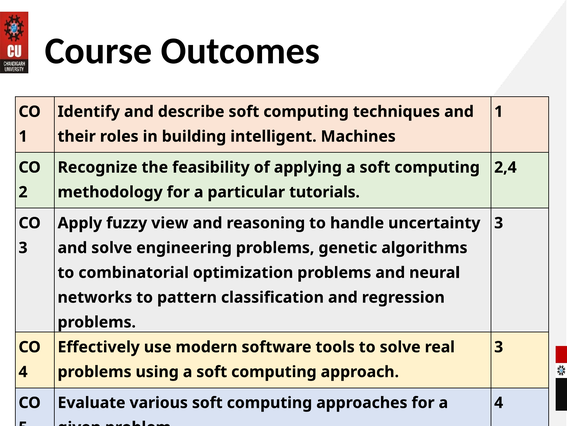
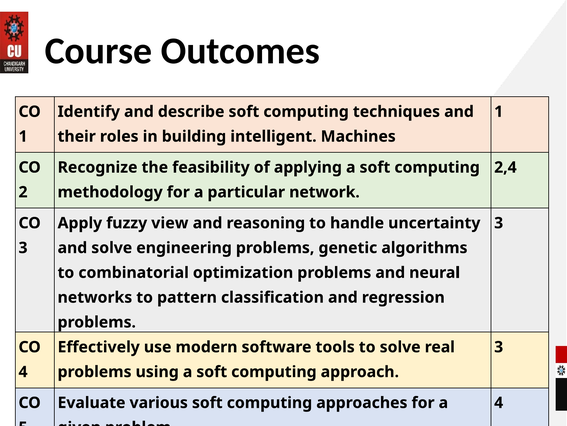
tutorials: tutorials -> network (324, 192)
